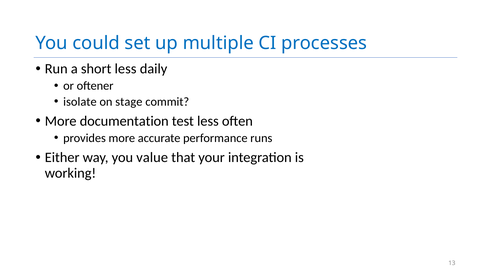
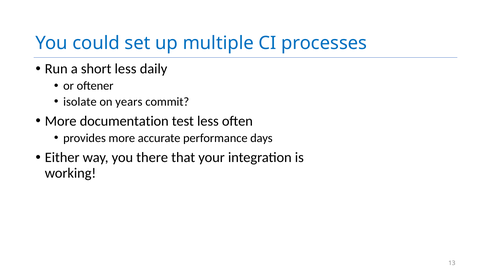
stage: stage -> years (129, 102)
runs: runs -> days (261, 138)
value: value -> there (152, 158)
